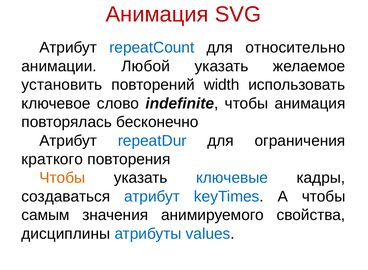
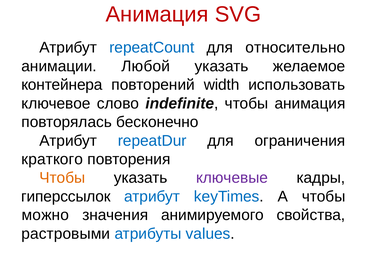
установить: установить -> контейнера (62, 85)
ключевые colour: blue -> purple (232, 178)
создаваться: создаваться -> гиперссылок (66, 196)
самым: самым -> можно (45, 215)
дисциплины: дисциплины -> растровыми (66, 233)
